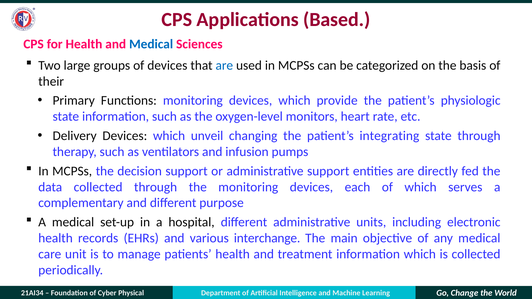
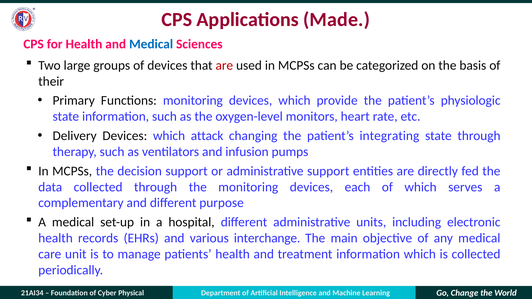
Based: Based -> Made (337, 20)
are colour: blue -> red (224, 65)
unveil: unveil -> attack (207, 136)
